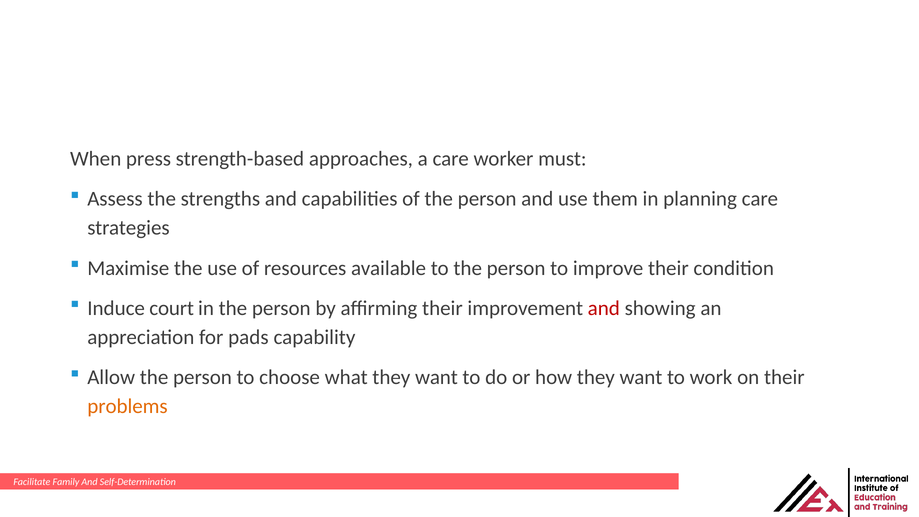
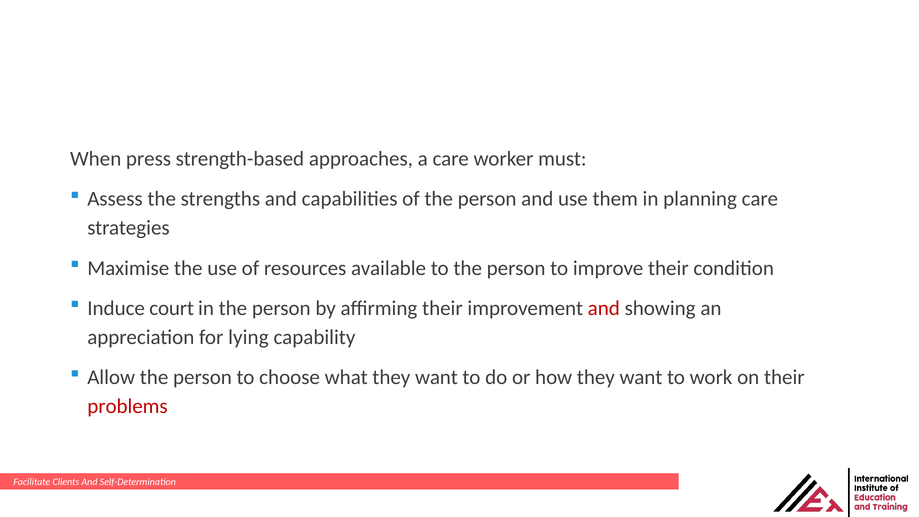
pads: pads -> lying (248, 337)
problems colour: orange -> red (128, 406)
Family: Family -> Clients (66, 482)
